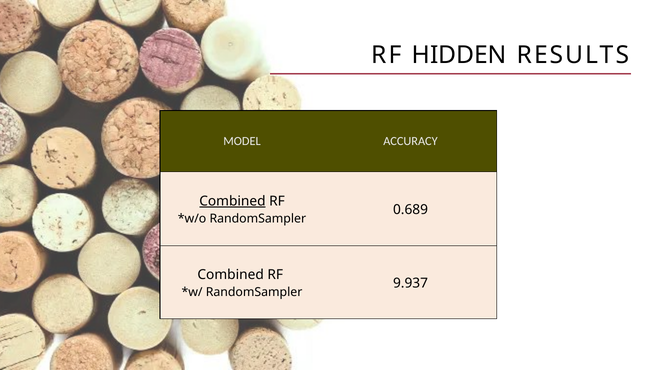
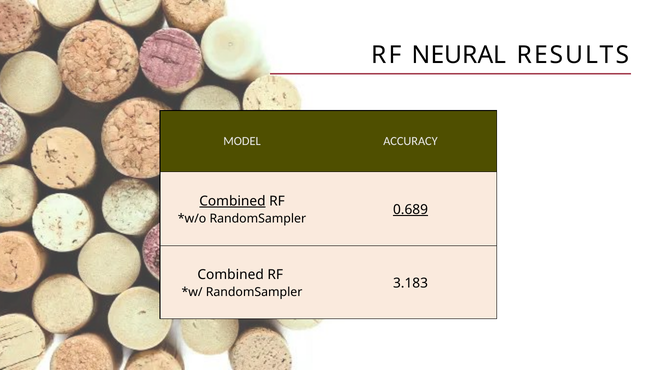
HIDDEN: HIDDEN -> NEURAL (459, 55)
0.689 underline: none -> present (411, 209)
9.937: 9.937 -> 3.183 (411, 283)
